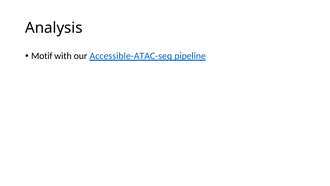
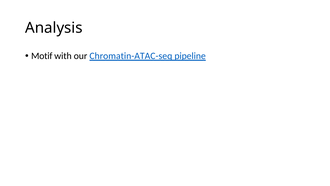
Accessible-ATAC-seq: Accessible-ATAC-seq -> Chromatin-ATAC-seq (131, 56)
